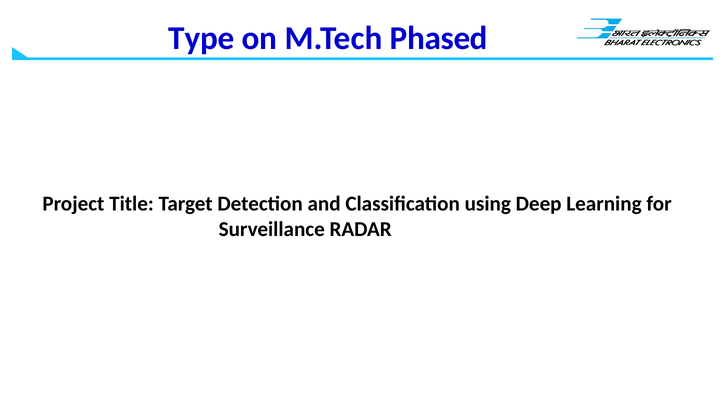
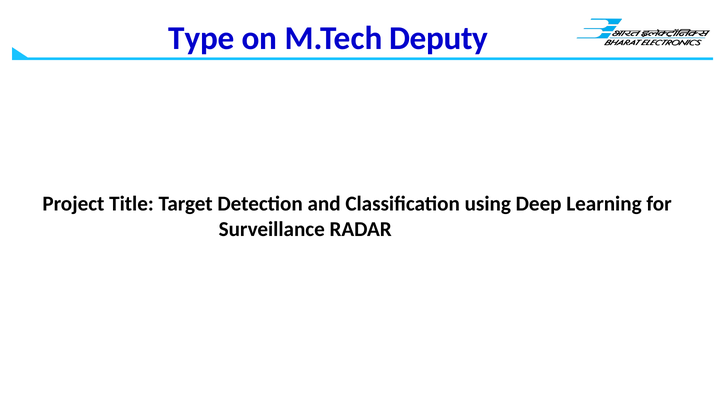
Phased: Phased -> Deputy (439, 38)
